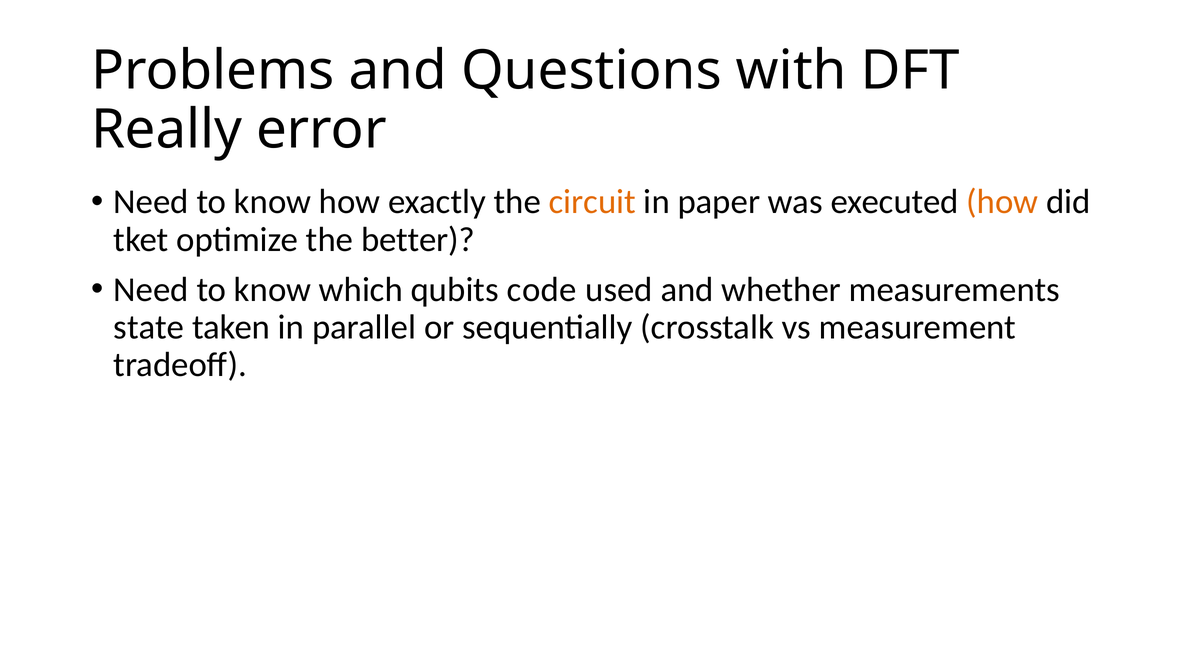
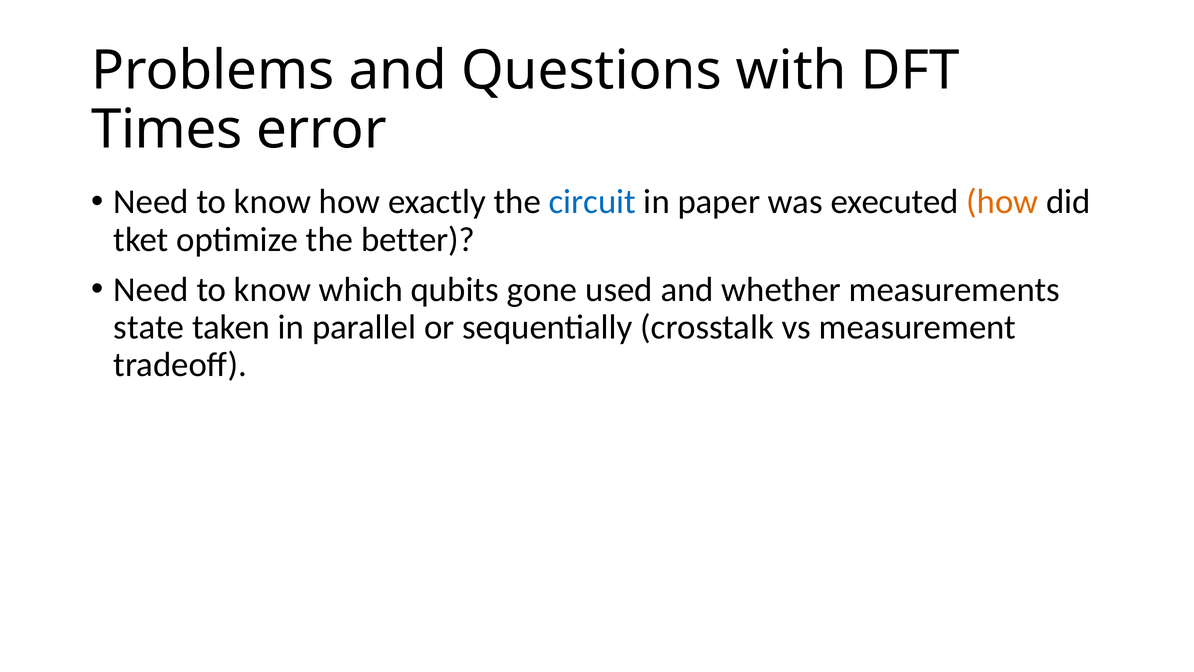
Really: Really -> Times (167, 130)
circuit colour: orange -> blue (592, 202)
code: code -> gone (542, 290)
